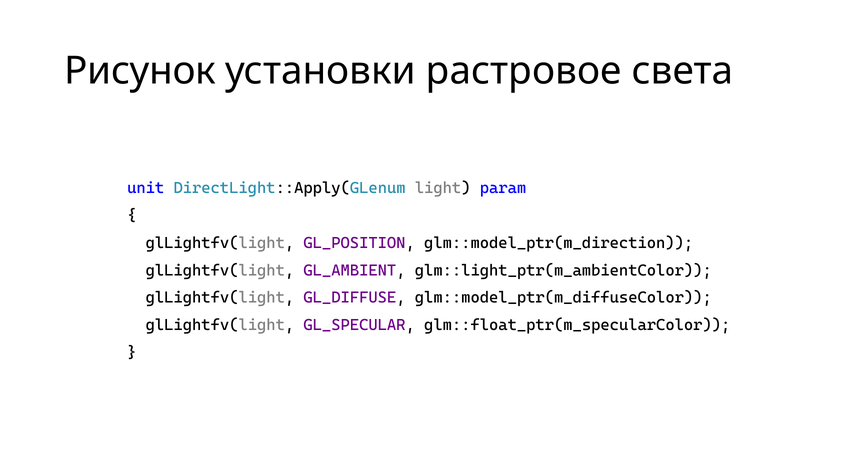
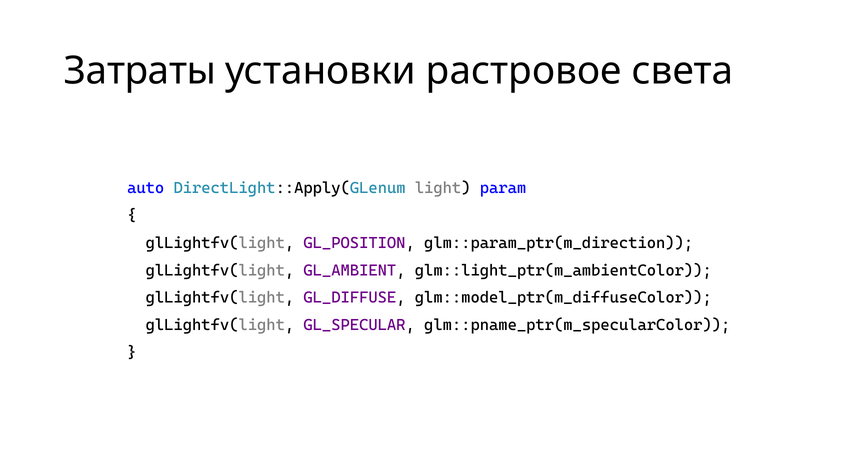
Рисунок: Рисунок -> Затраты (140, 71)
unit: unit -> auto (146, 188)
glm::model_ptr(m_direction: glm::model_ptr(m_direction -> glm::param_ptr(m_direction (559, 243)
glm::float_ptr(m_specularColor: glm::float_ptr(m_specularColor -> glm::pname_ptr(m_specularColor (577, 325)
